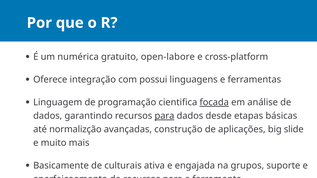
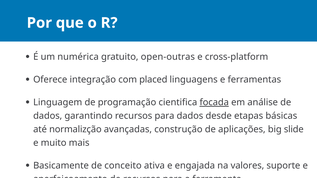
open-labore: open-labore -> open-outras (168, 57)
possui: possui -> placed (153, 80)
para underline: present -> none (164, 116)
culturais: culturais -> conceito (123, 166)
grupos: grupos -> valores (247, 166)
